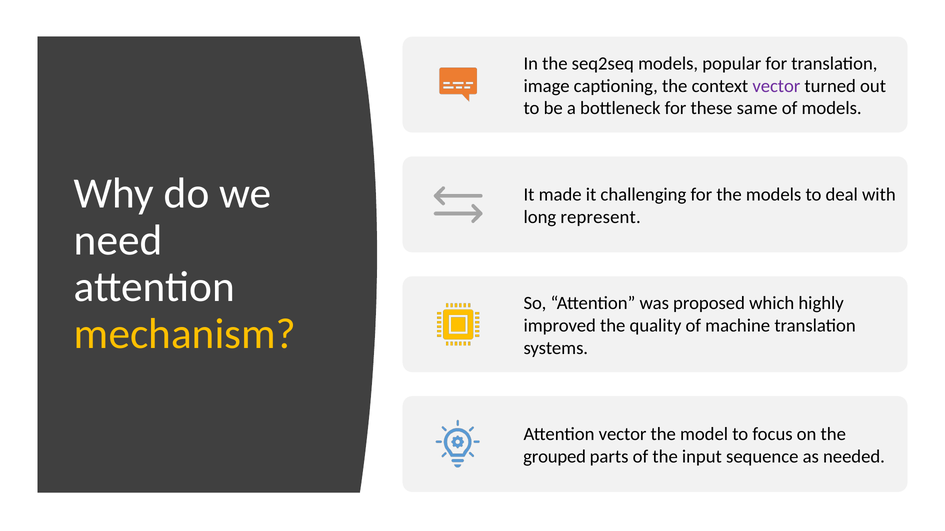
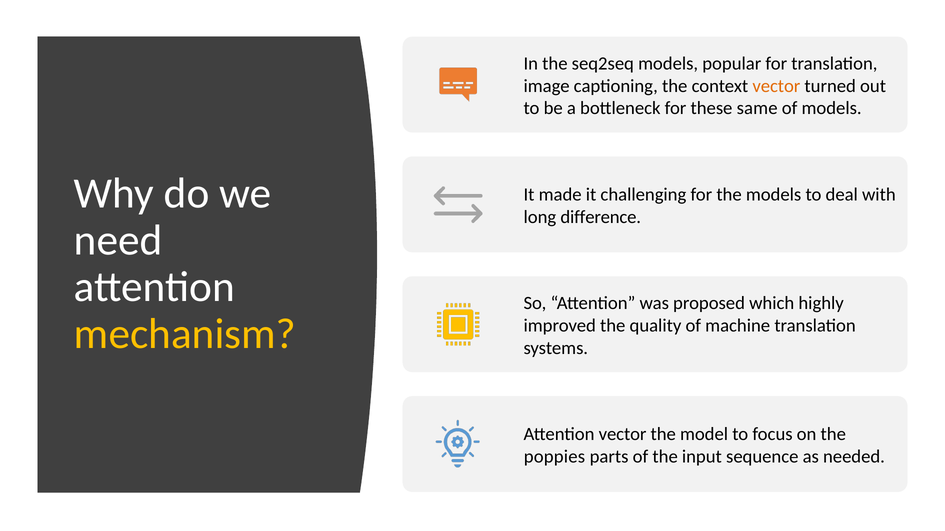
vector colour: purple -> orange (776, 86)
represent: represent -> difference (601, 217)
grouped: grouped -> poppies (554, 457)
